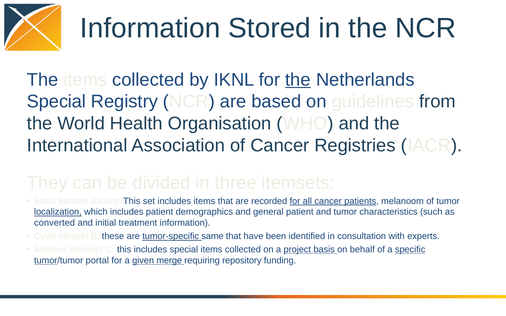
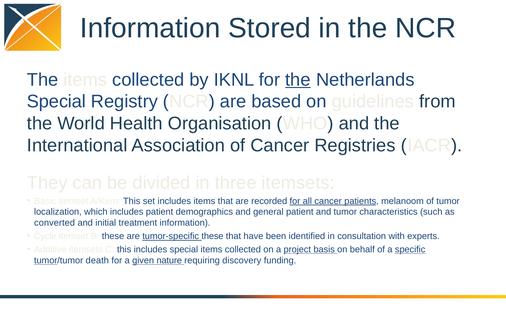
localization underline: present -> none (58, 212)
tumor-specific same: same -> these (212, 236)
portal: portal -> death (97, 261)
merge: merge -> nature (169, 261)
repository: repository -> discovery (242, 261)
